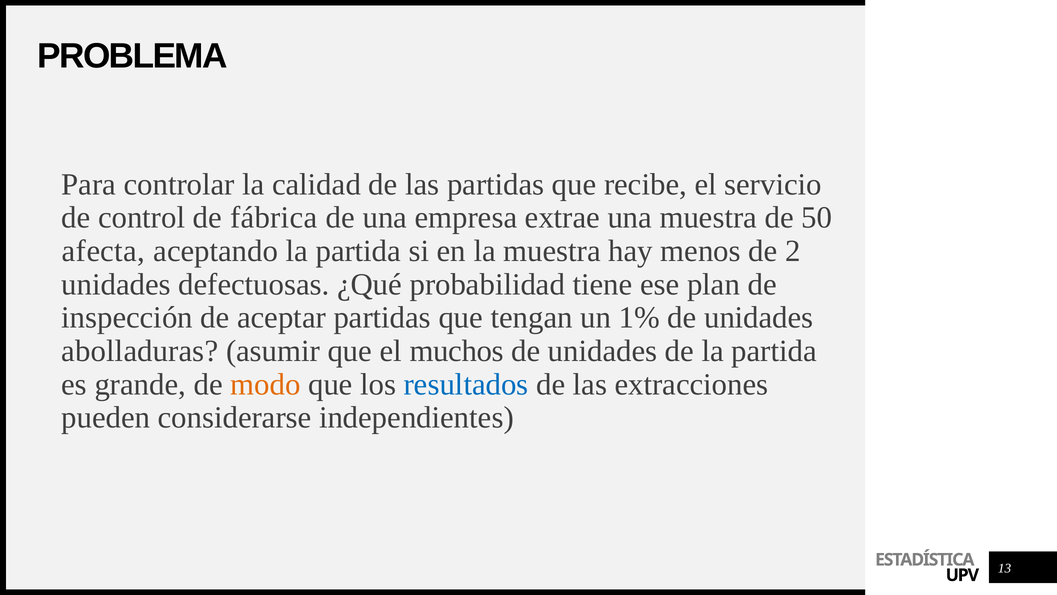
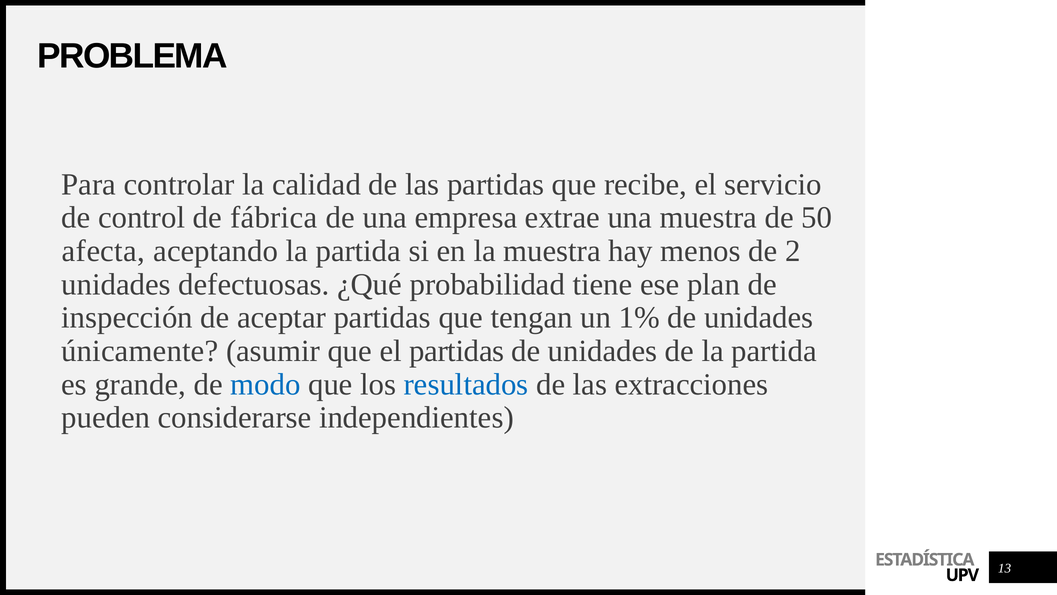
abolladuras: abolladuras -> únicamente (140, 351)
el muchos: muchos -> partidas (457, 351)
modo colour: orange -> blue (265, 384)
